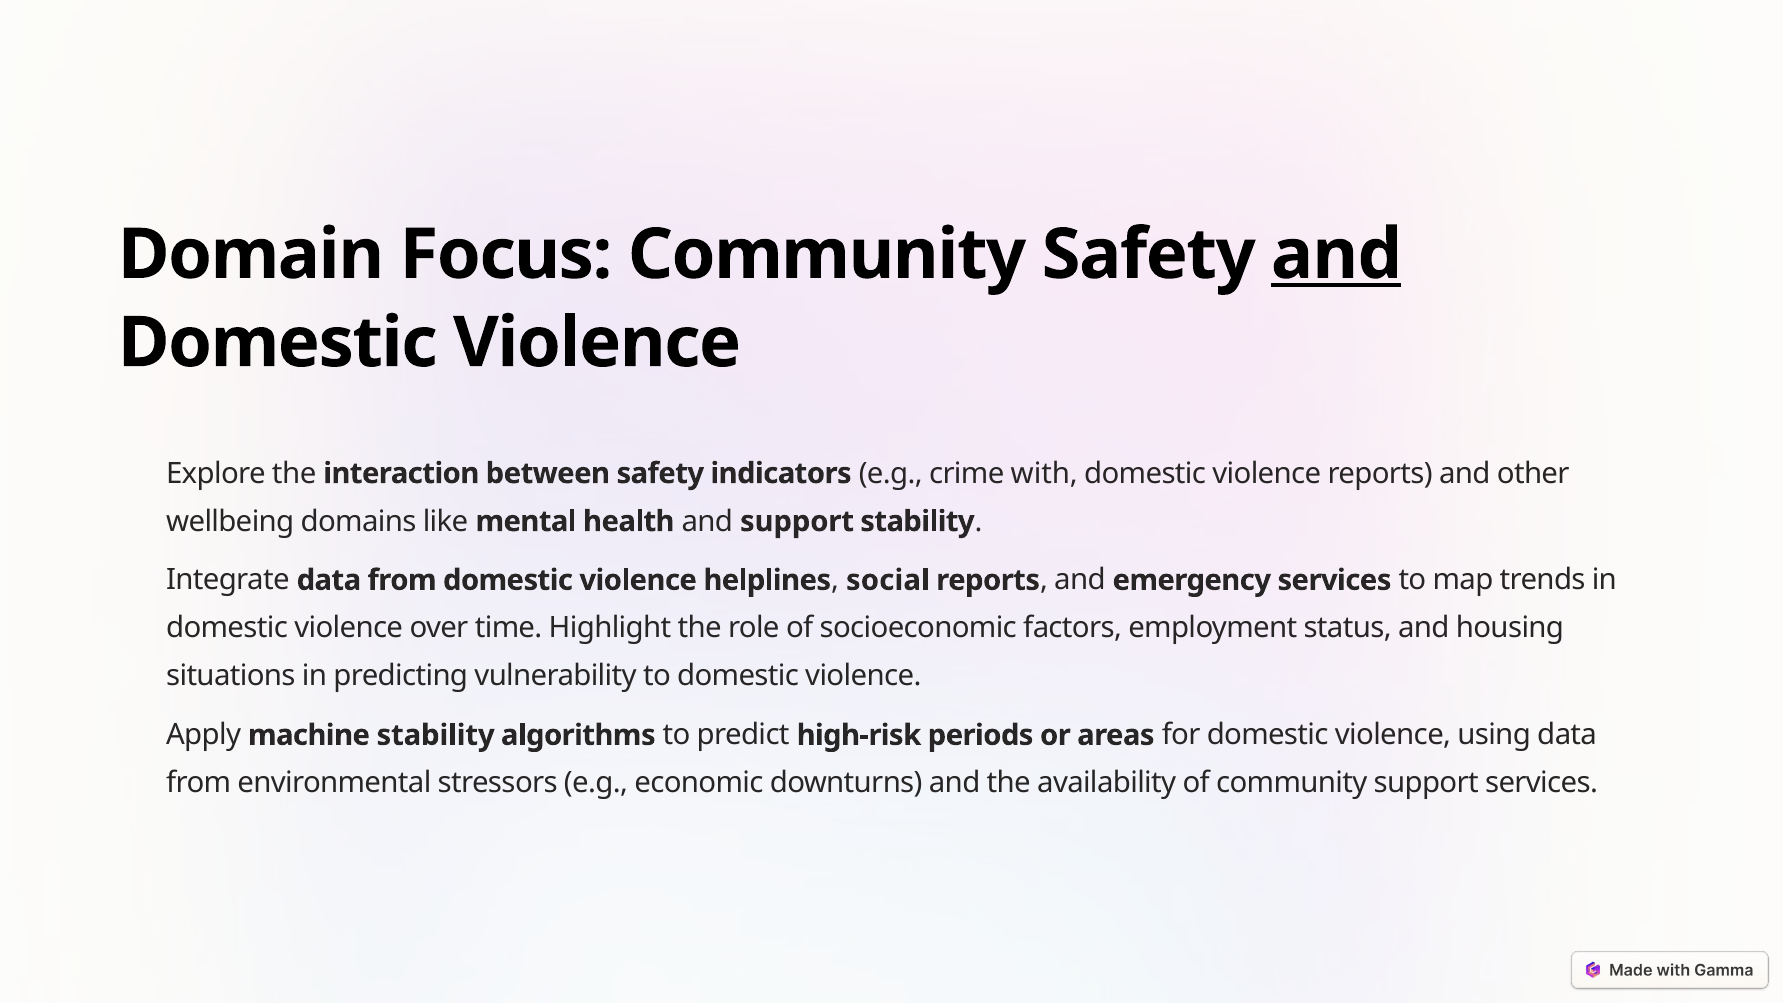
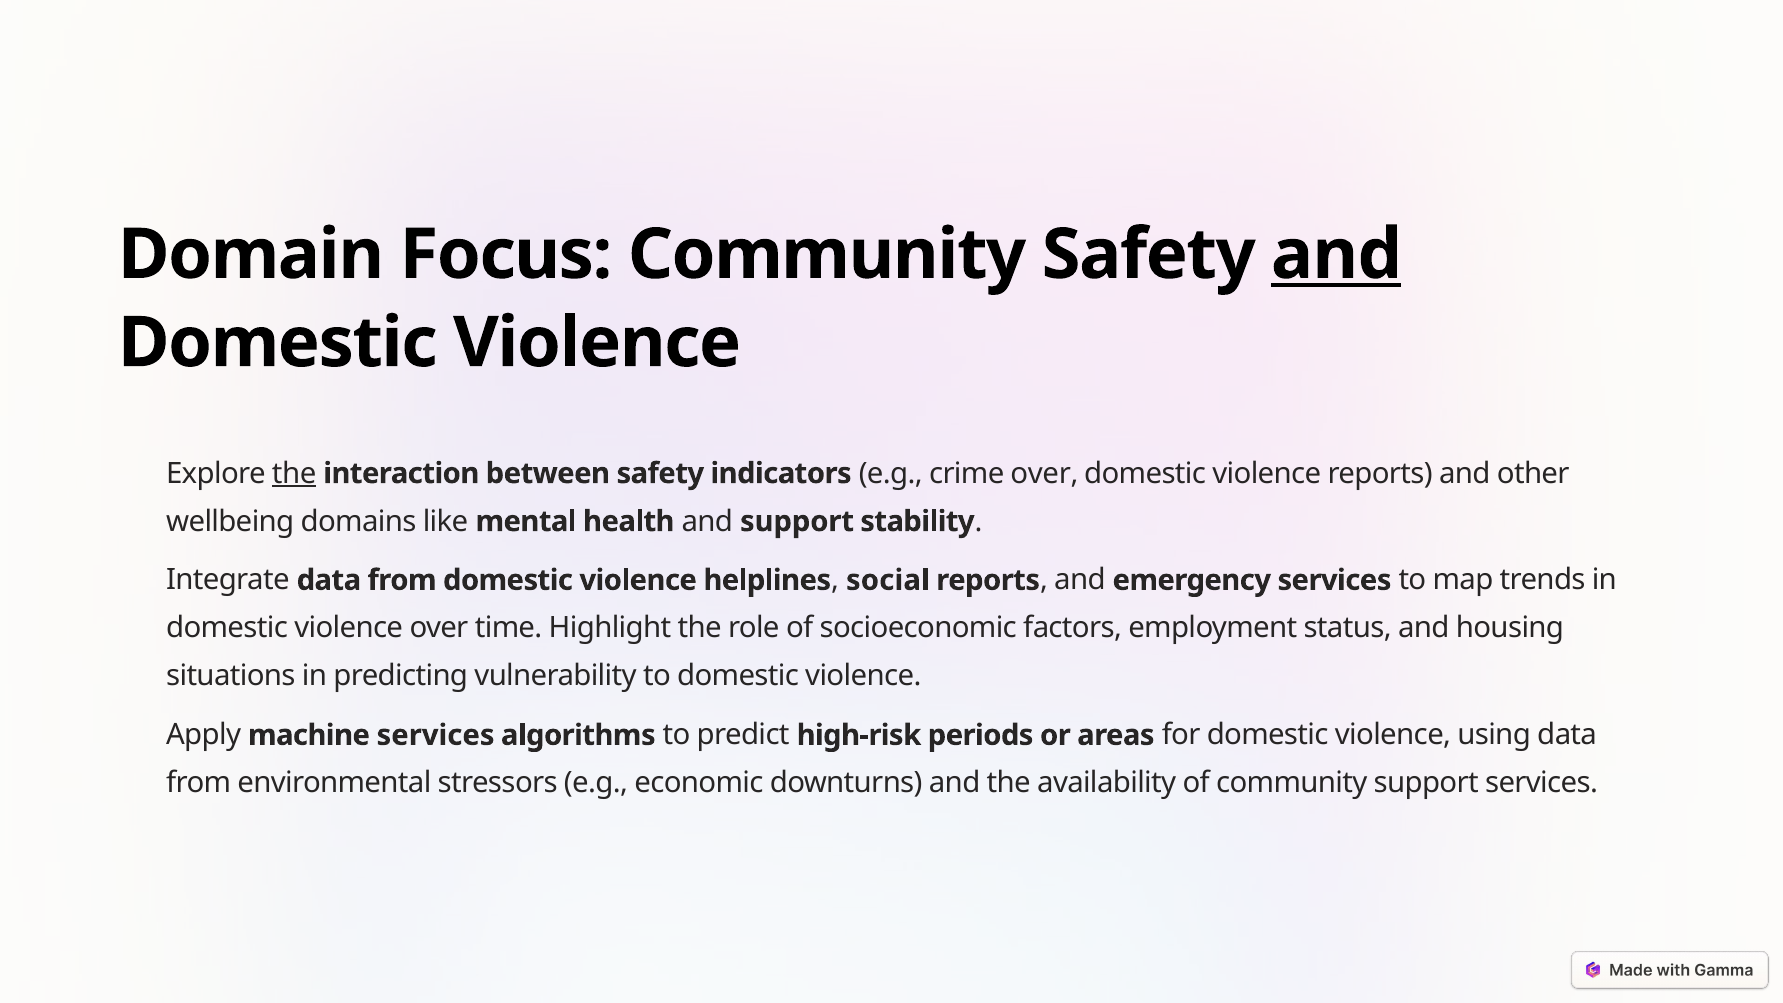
the underline: none -> present (294, 473)
crime with: with -> over (1044, 473)
machine stability: stability -> services (436, 735)
